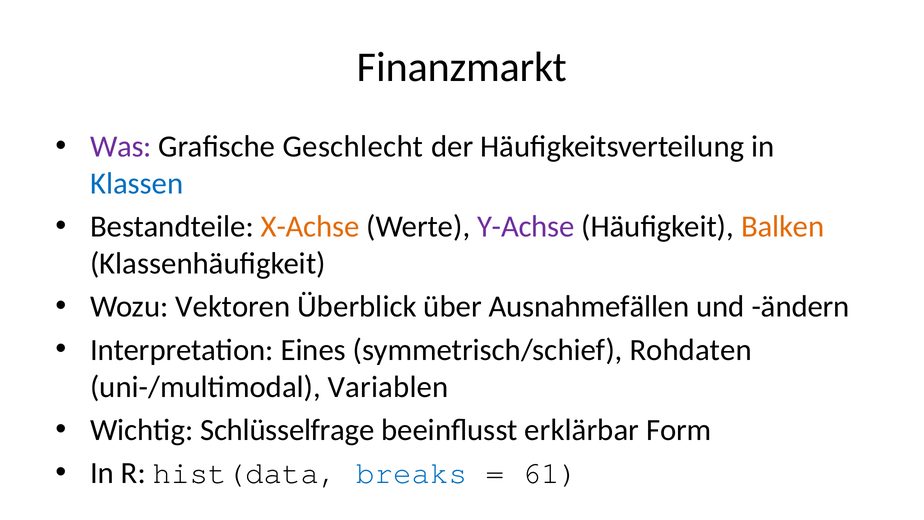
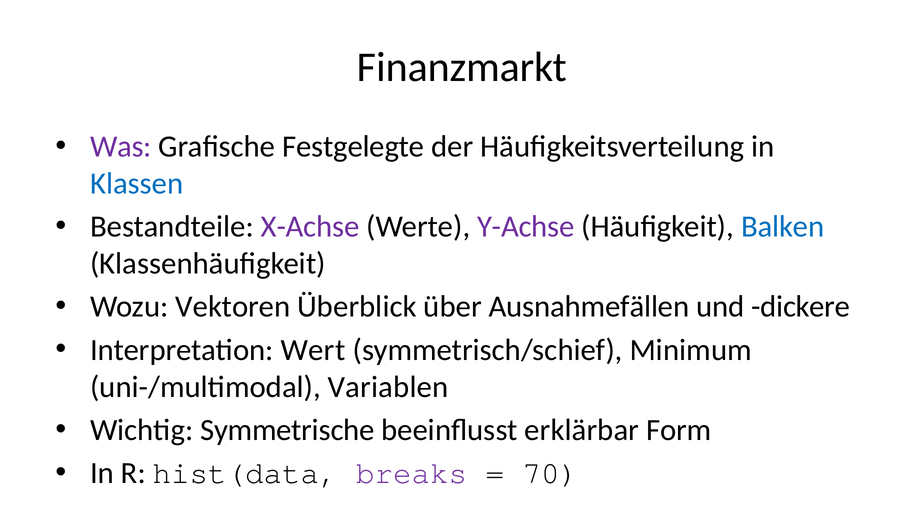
Geschlecht: Geschlecht -> Festgelegte (353, 147)
X-Achse colour: orange -> purple (310, 227)
Balken colour: orange -> blue (783, 227)
ändern: ändern -> dickere (801, 307)
Eines: Eines -> Wert (313, 350)
Rohdaten: Rohdaten -> Minimum (691, 350)
Schlüsselfrage: Schlüsselfrage -> Symmetrische (287, 430)
breaks colour: blue -> purple (412, 473)
61: 61 -> 70 (550, 473)
